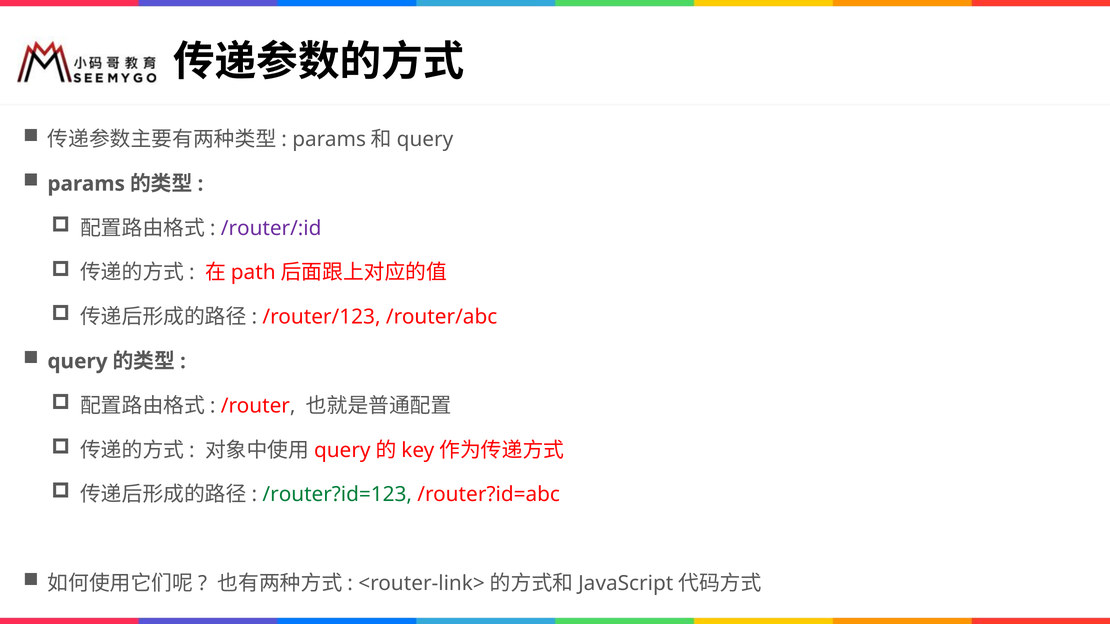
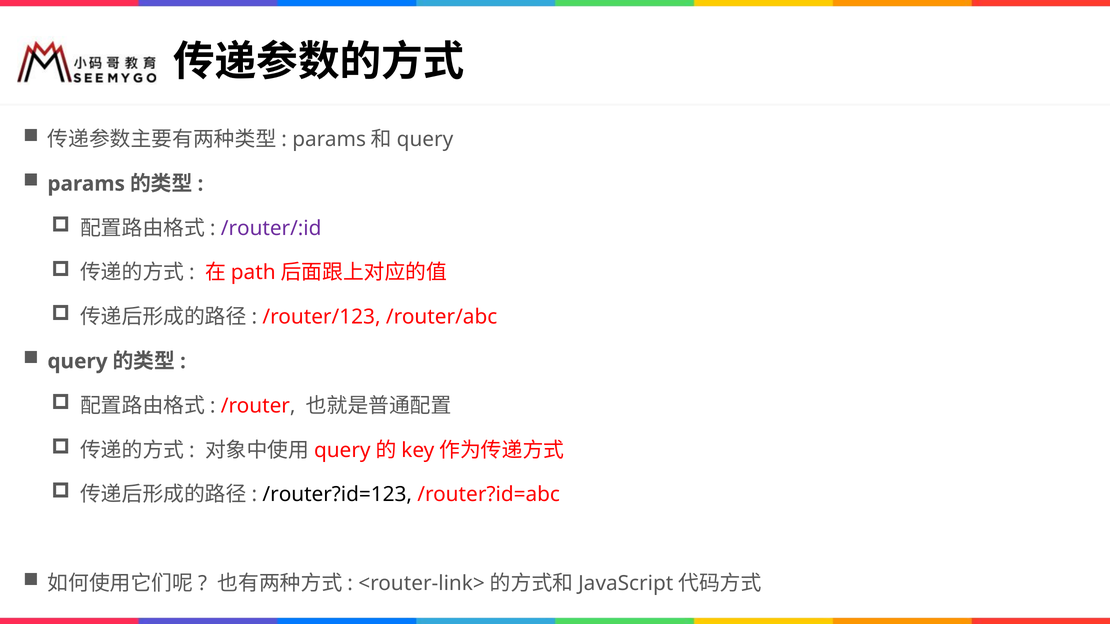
/router?id=123 colour: green -> black (337, 495)
